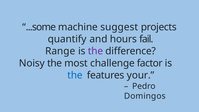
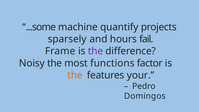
suggest: suggest -> quantify (119, 27)
quantify: quantify -> sparsely (67, 39)
Range: Range -> Frame (60, 51)
challenge: challenge -> functions (112, 63)
the colour: blue -> orange (75, 75)
